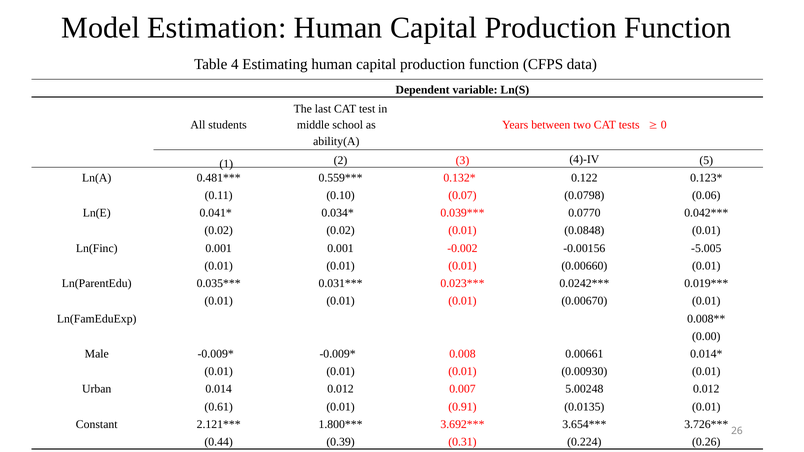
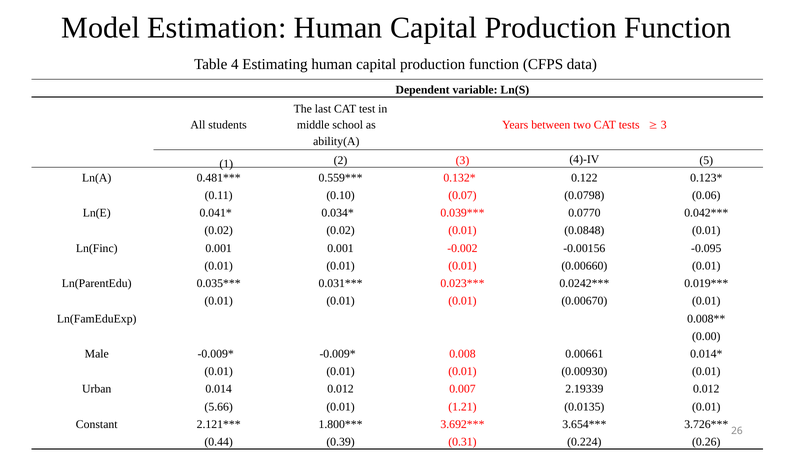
³ 0: 0 -> 3 (664, 125)
-5.005: -5.005 -> -0.095 (706, 248)
5.00248: 5.00248 -> 2.19339 (584, 389)
0.61: 0.61 -> 5.66 (219, 407)
0.91: 0.91 -> 1.21 (462, 407)
